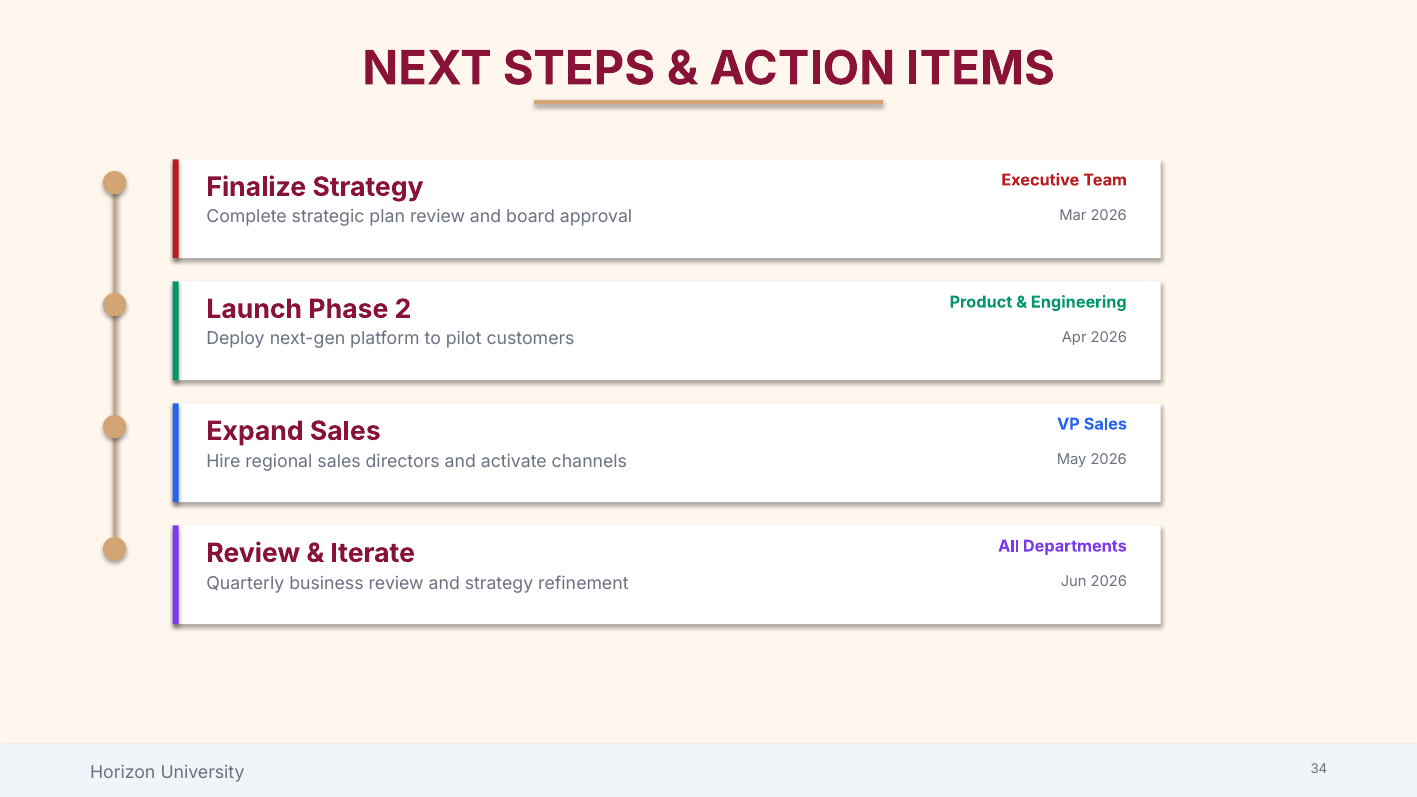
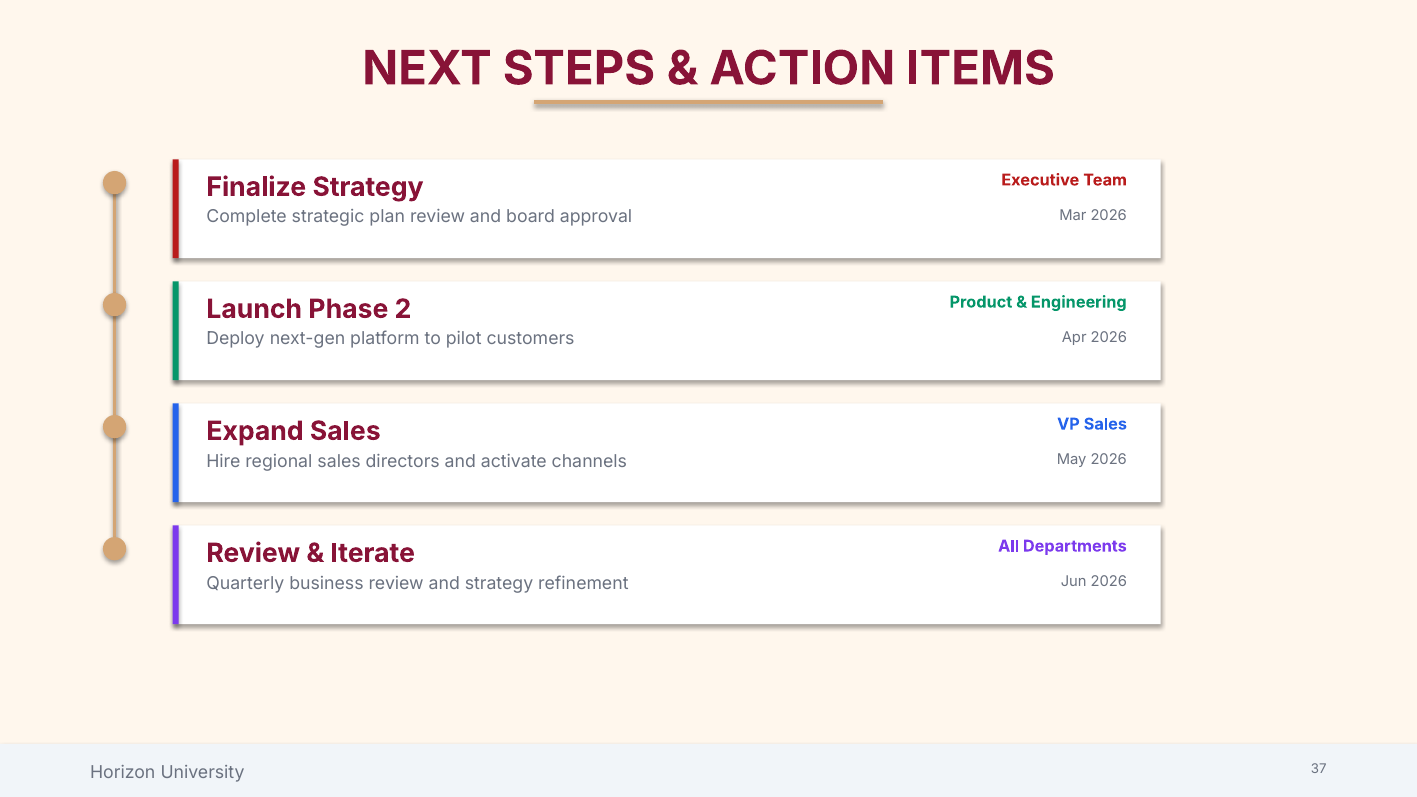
34: 34 -> 37 (1319, 770)
